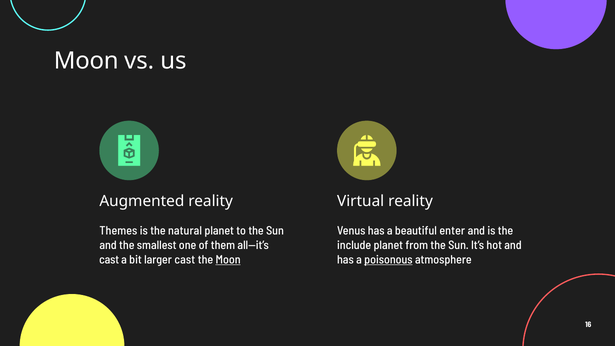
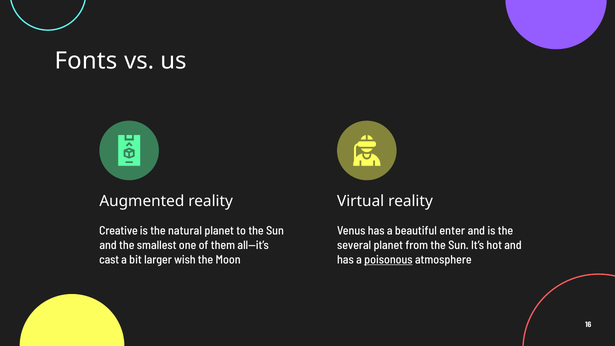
Moon: Moon -> Fonts (86, 61)
Themes: Themes -> Creative (118, 231)
include: include -> several (354, 245)
larger cast: cast -> wish (185, 260)
Moon underline: present -> none (228, 260)
